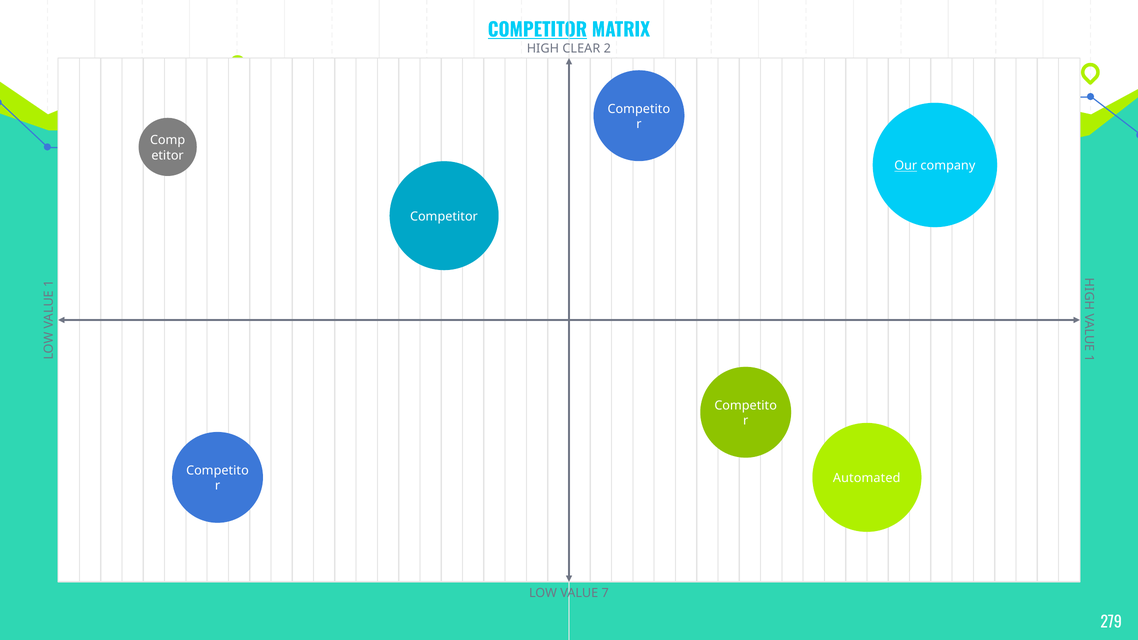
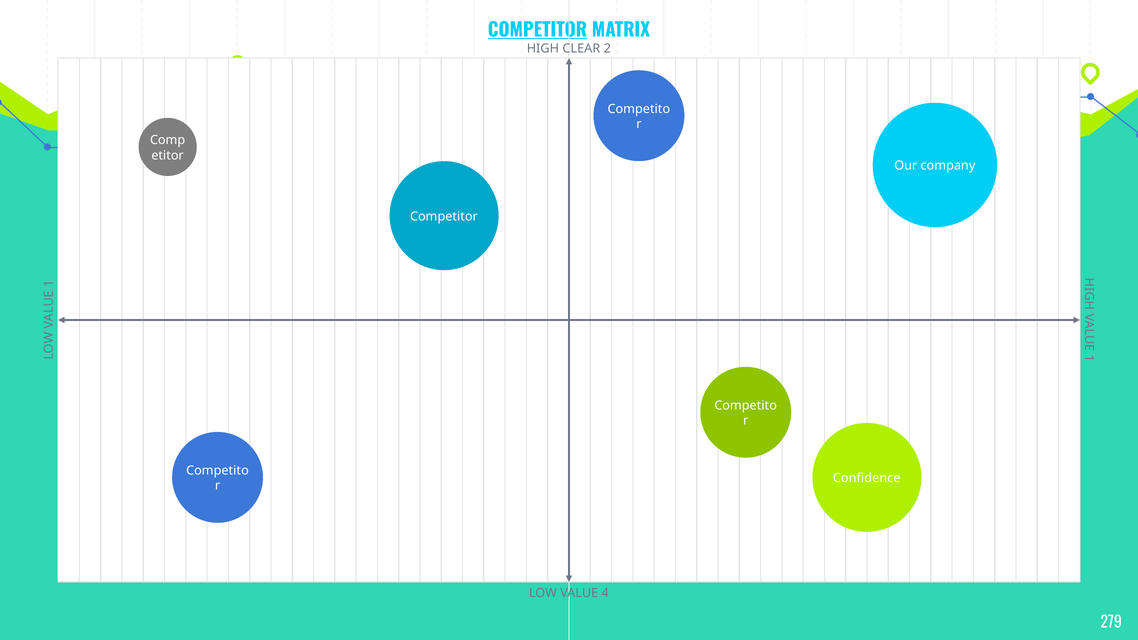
Our underline: present -> none (906, 166)
Automated: Automated -> Confidence (867, 478)
7: 7 -> 4 (605, 593)
